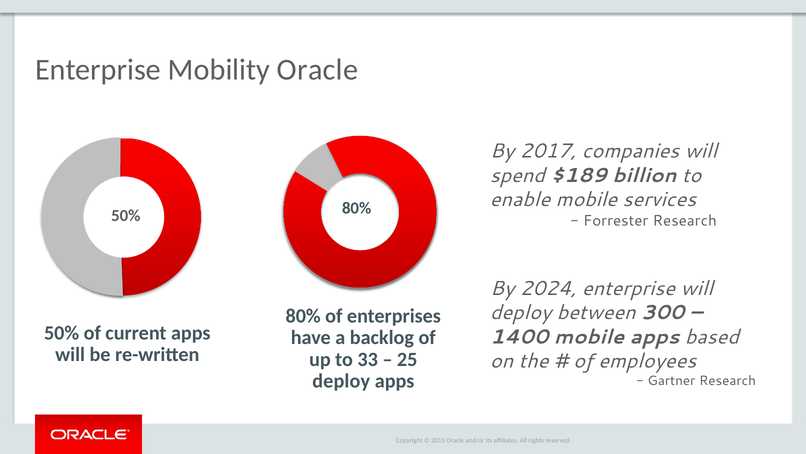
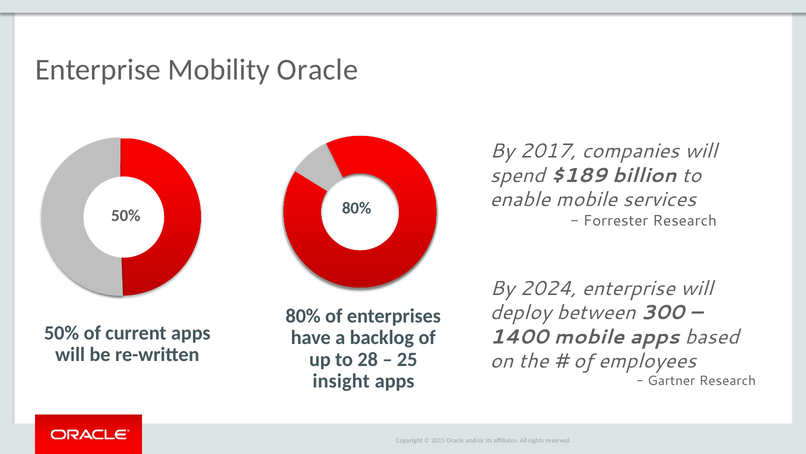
33: 33 -> 28 (368, 359)
deploy: deploy -> insight (341, 381)
